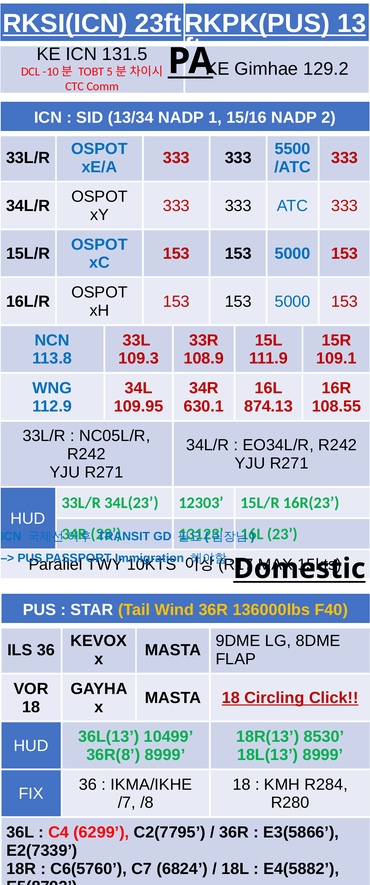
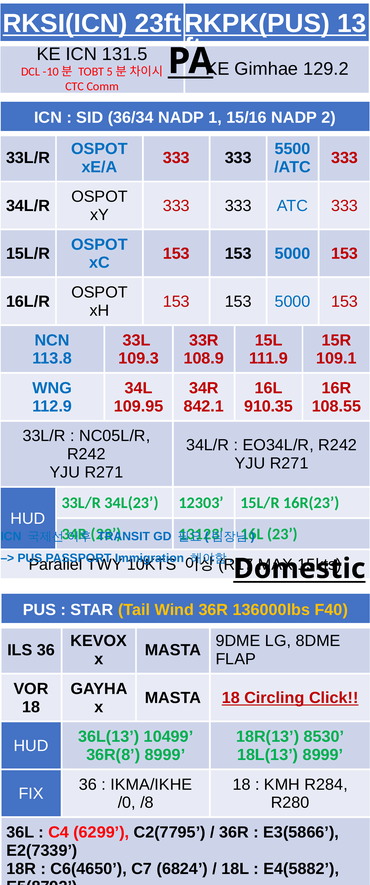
13/34: 13/34 -> 36/34 (131, 118)
630.1: 630.1 -> 842.1 (204, 406)
874.13: 874.13 -> 910.35 (268, 406)
/7: /7 -> /0 (127, 803)
C6(5760: C6(5760 -> C6(4650 (89, 869)
